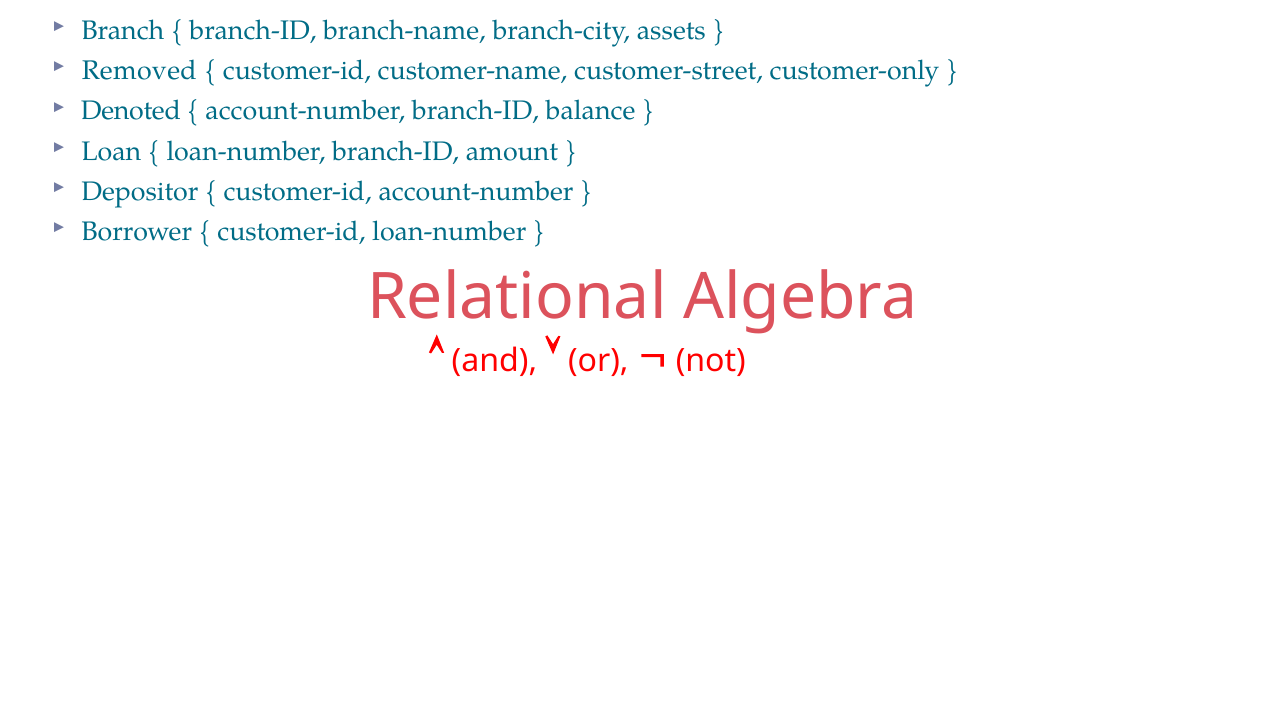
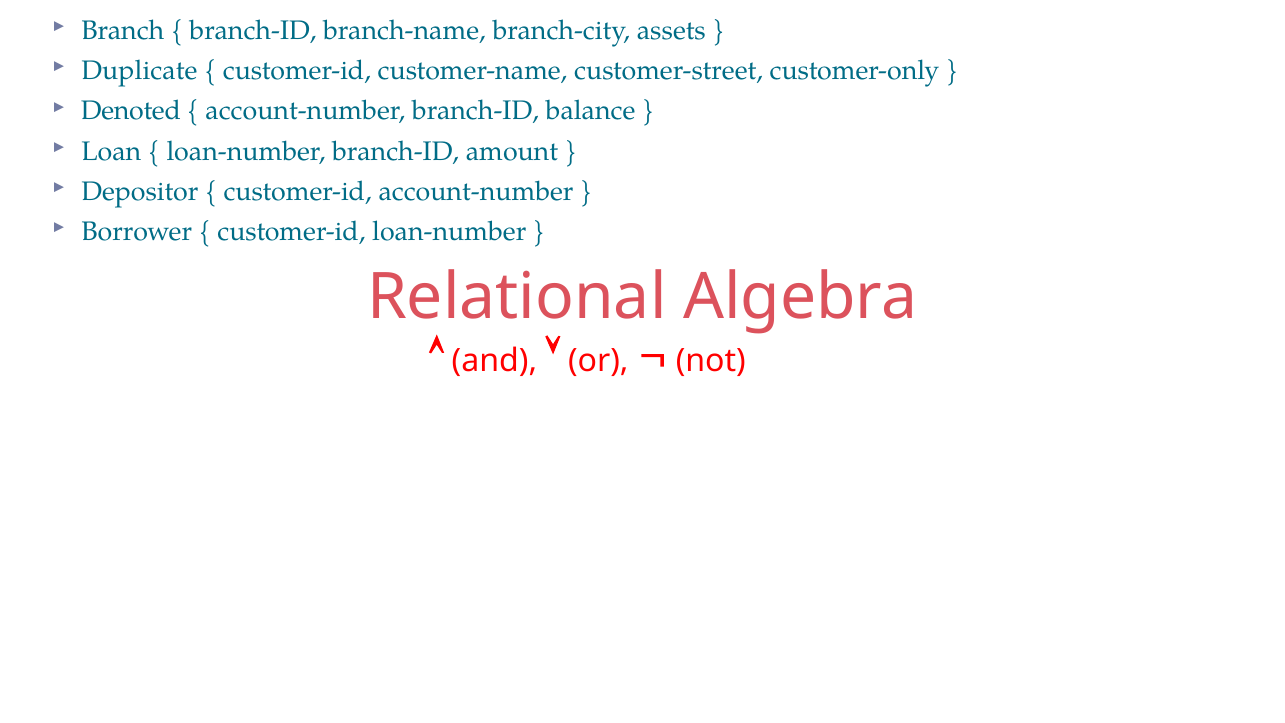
Removed: Removed -> Duplicate (139, 71)
